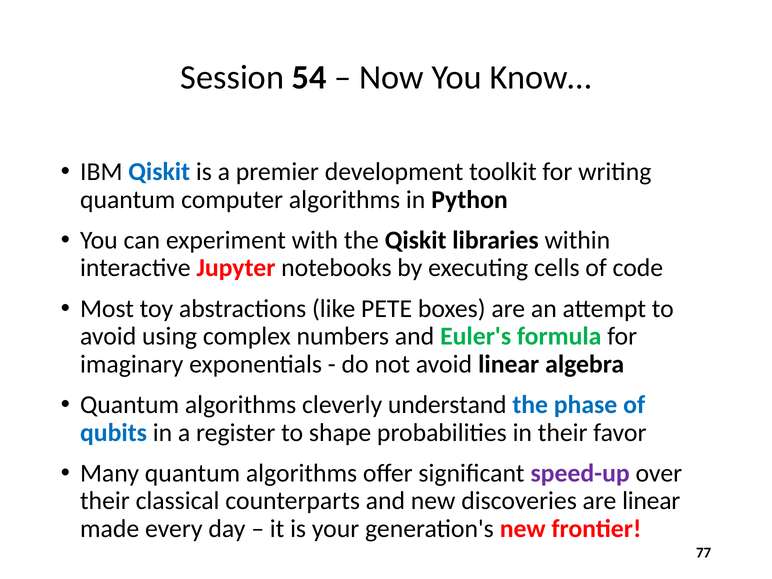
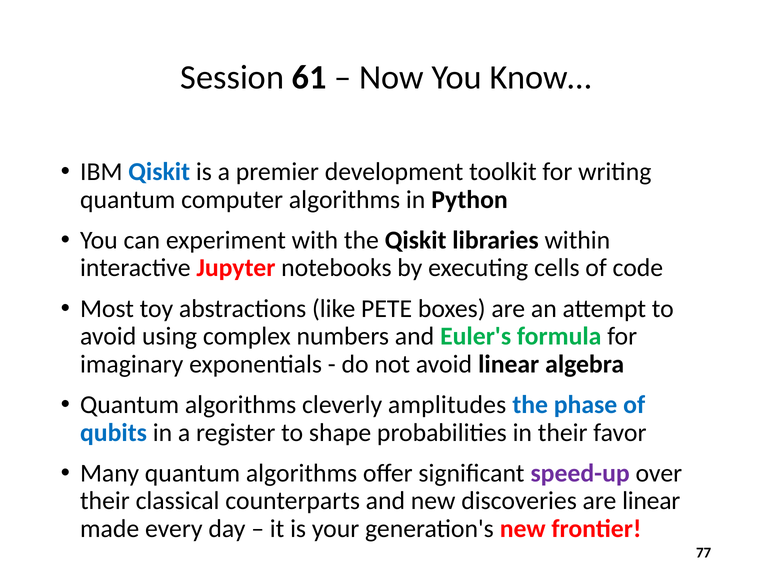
54: 54 -> 61 (309, 77)
understand: understand -> amplitudes (447, 405)
